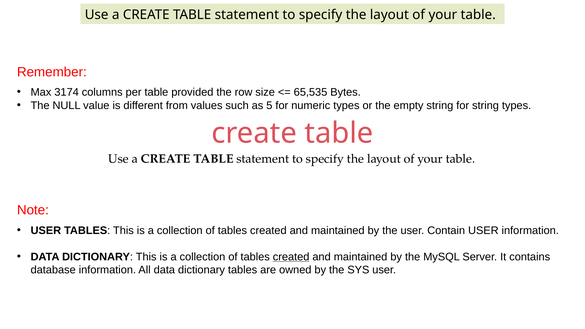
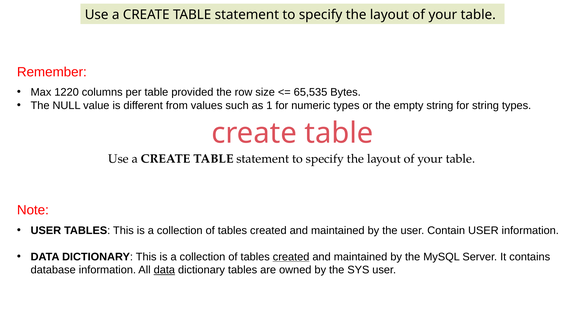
3174: 3174 -> 1220 (67, 92)
5: 5 -> 1 (269, 105)
data underline: none -> present (164, 270)
